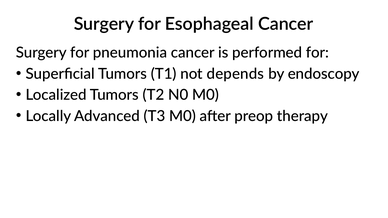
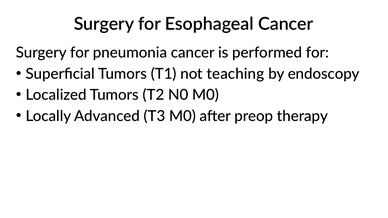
depends: depends -> teaching (235, 74)
